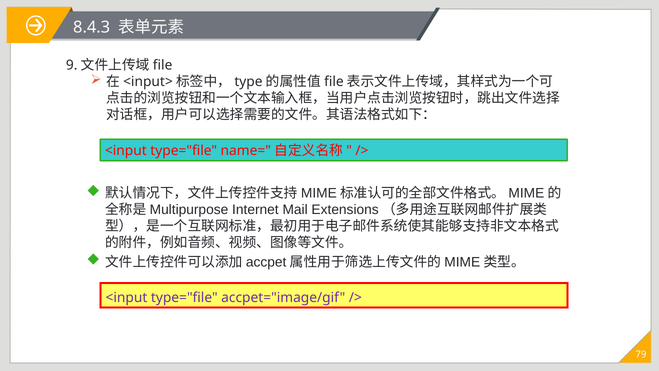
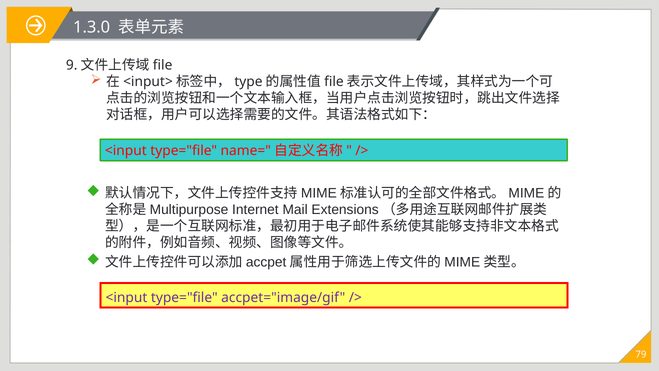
8.4.3: 8.4.3 -> 1.3.0 (92, 27)
